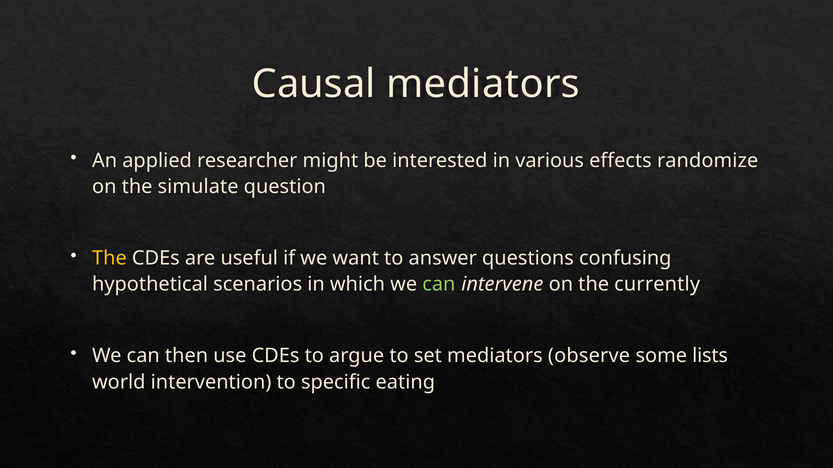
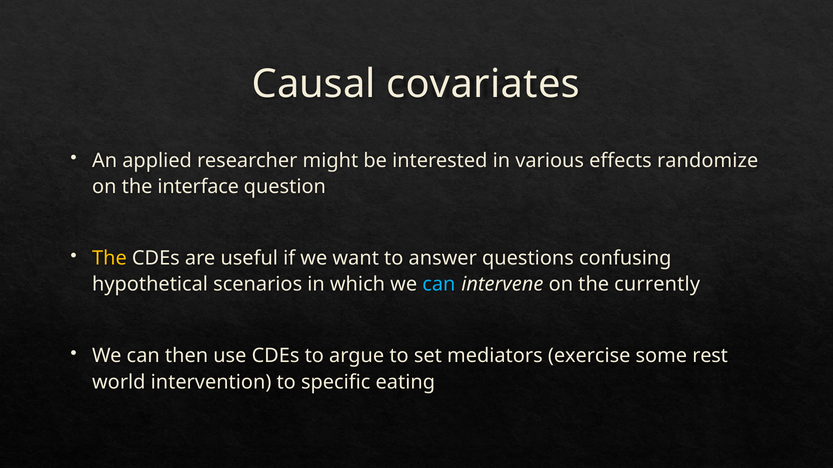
Causal mediators: mediators -> covariates (483, 84)
simulate: simulate -> interface (198, 187)
can colour: light green -> light blue (439, 285)
observe: observe -> exercise (589, 356)
lists: lists -> rest (710, 356)
